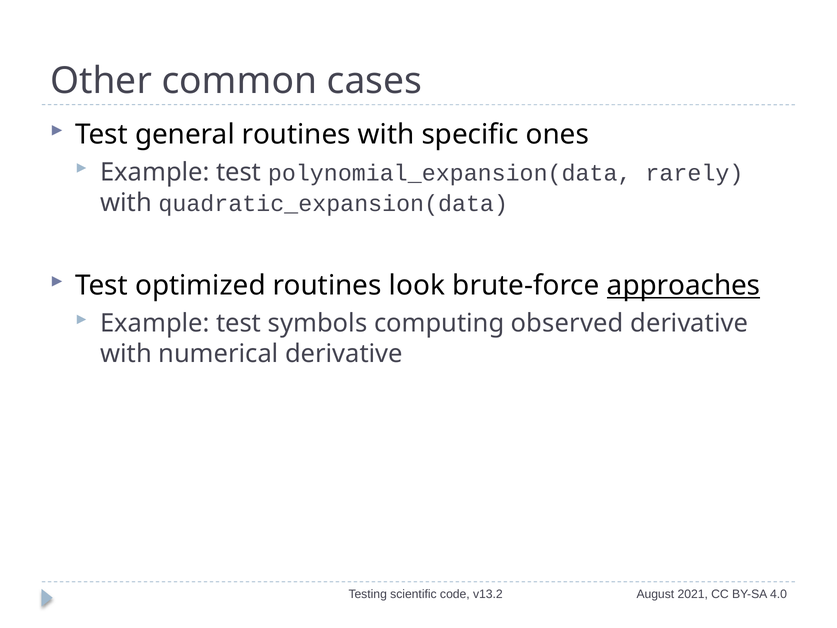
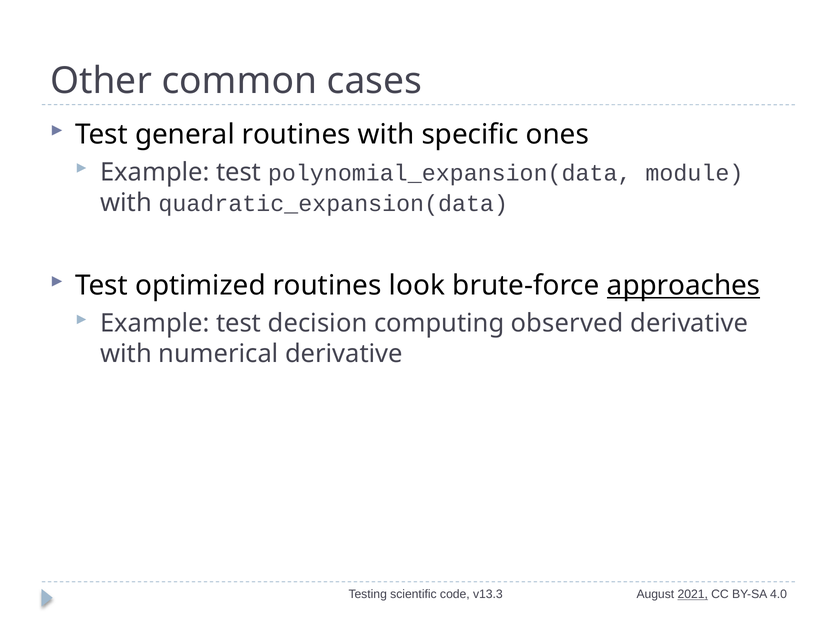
rarely: rarely -> module (694, 173)
symbols: symbols -> decision (318, 323)
v13.2: v13.2 -> v13.3 (488, 594)
2021 underline: none -> present (693, 594)
